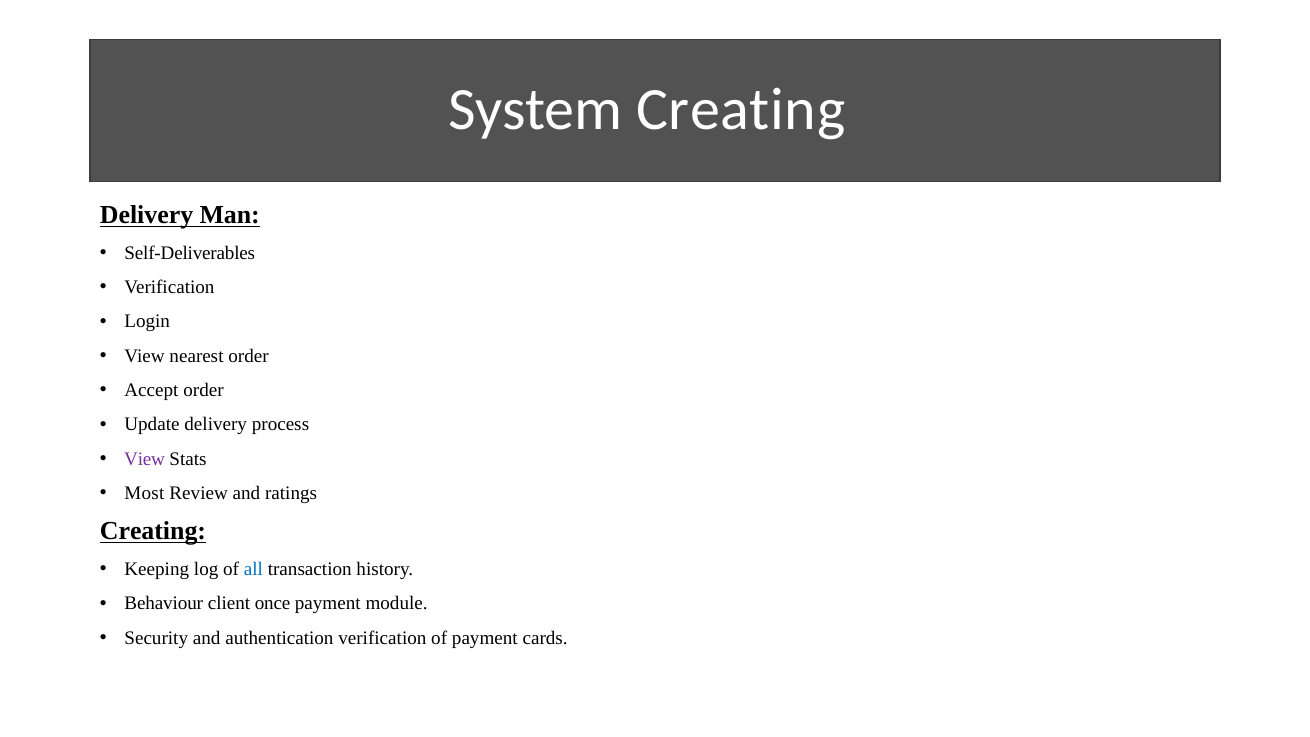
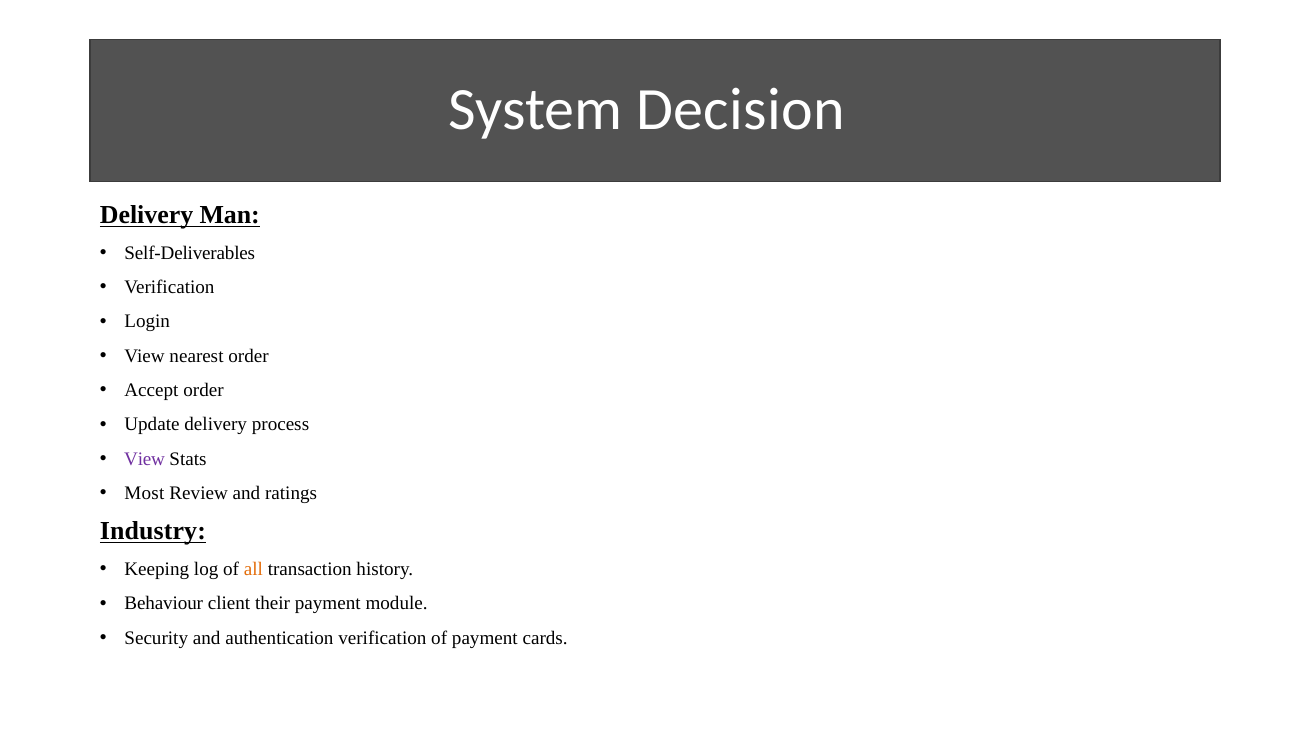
System Creating: Creating -> Decision (741, 110)
Creating: Creating -> Industry (153, 531)
all colour: blue -> orange (253, 569)
once: once -> their (272, 603)
